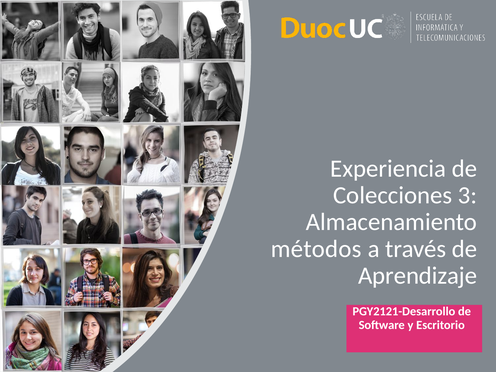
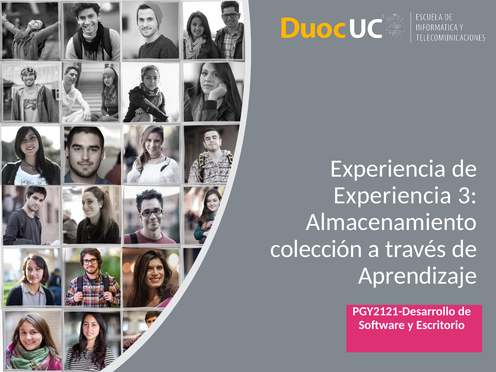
Colecciones: Colecciones -> Experiencia (393, 195)
métodos: métodos -> colección (316, 249)
